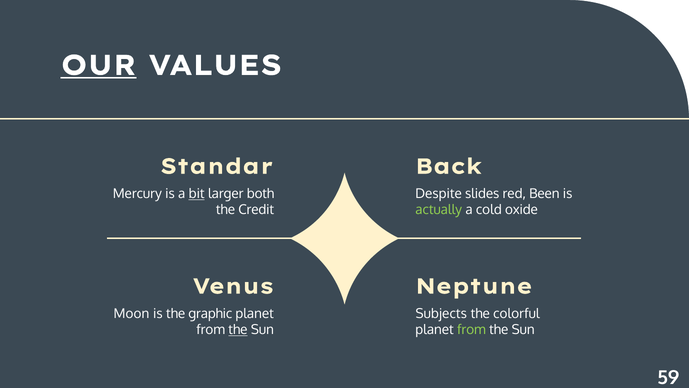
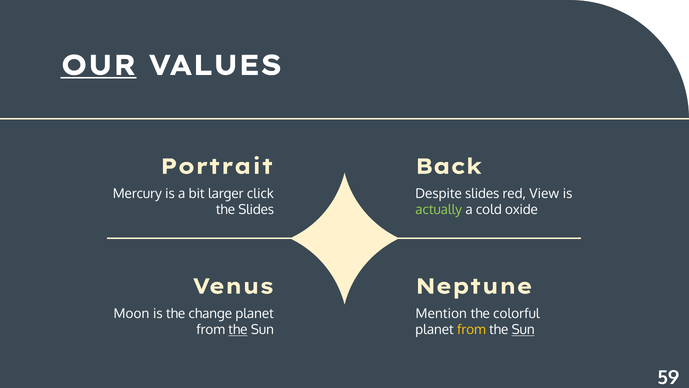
Standar: Standar -> Portrait (217, 166)
bit underline: present -> none (197, 194)
both: both -> click (260, 194)
Been: Been -> View (544, 194)
the Credit: Credit -> Slides (256, 210)
graphic: graphic -> change (210, 313)
Subjects: Subjects -> Mention (441, 313)
from colour: light green -> yellow (471, 330)
Sun underline: none -> present (523, 330)
